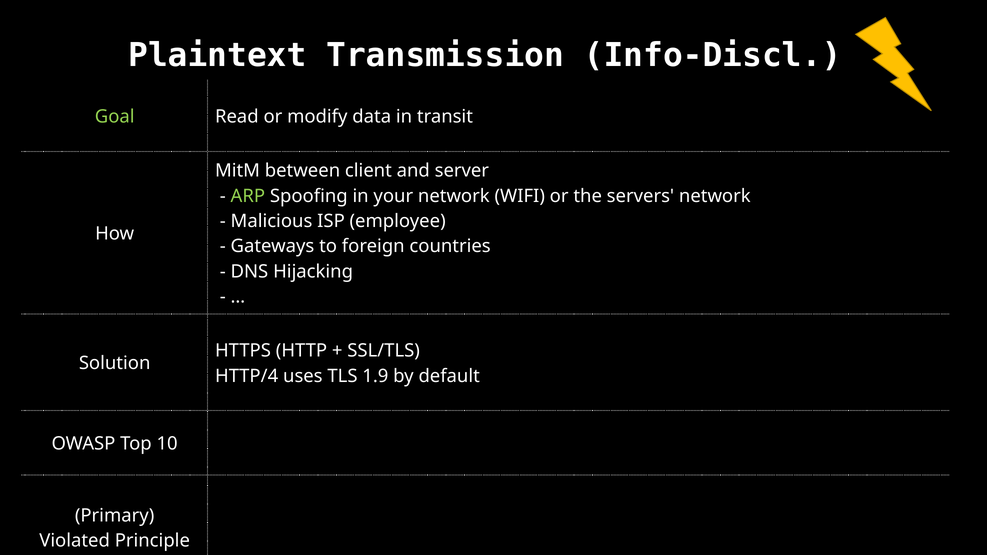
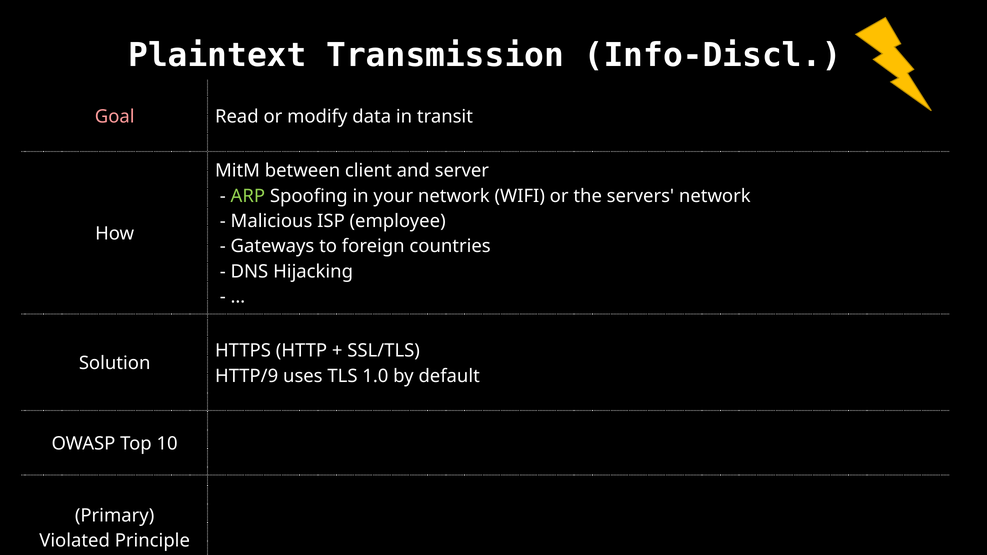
Goal colour: light green -> pink (115, 117)
HTTP/4: HTTP/4 -> HTTP/9 (247, 376)
1.9: 1.9 -> 1.0 (375, 376)
